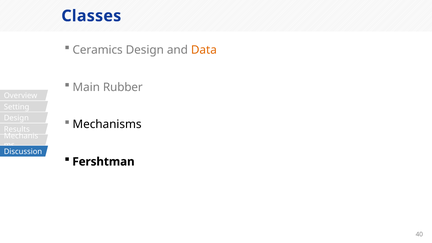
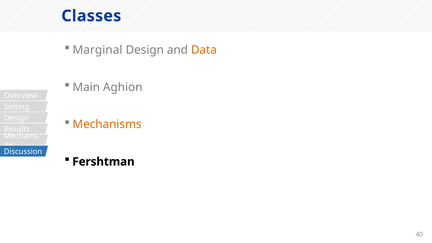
Ceramics: Ceramics -> Marginal (98, 50)
Rubber: Rubber -> Aghion (123, 87)
Mechanisms colour: black -> orange (107, 124)
